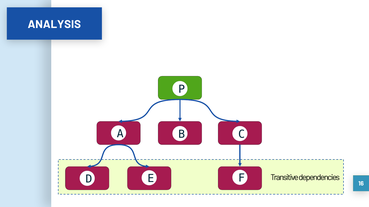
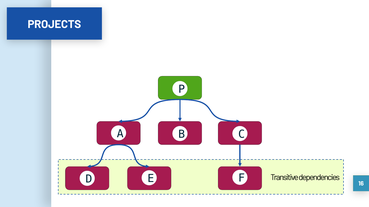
ANALYSIS: ANALYSIS -> PROJECTS (54, 24)
